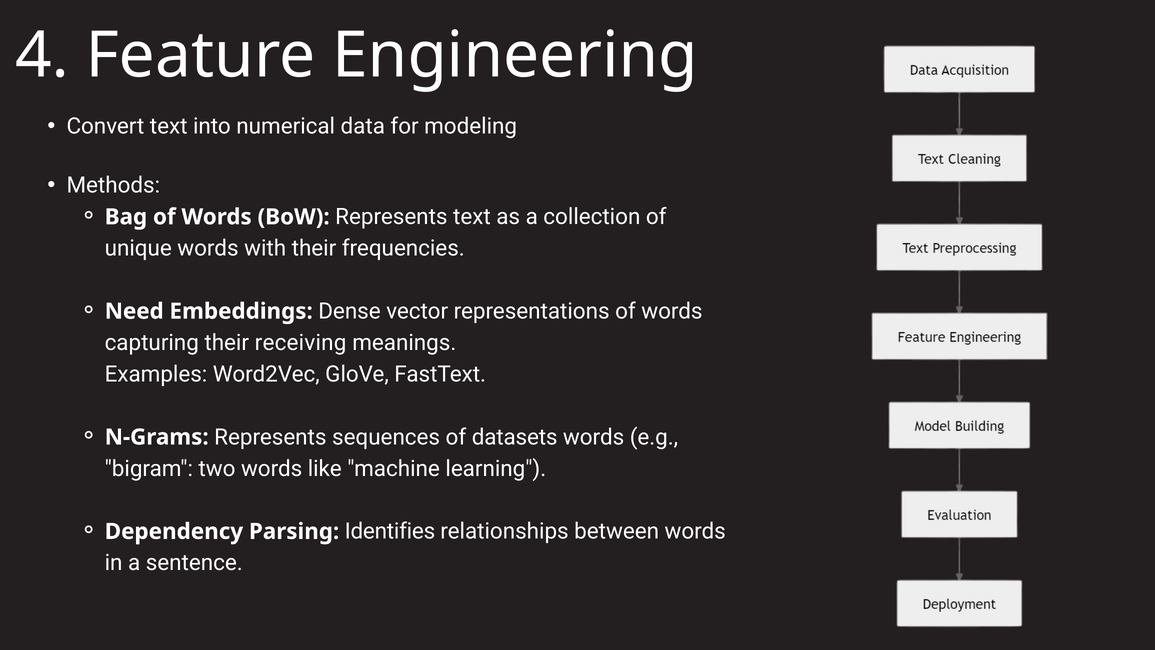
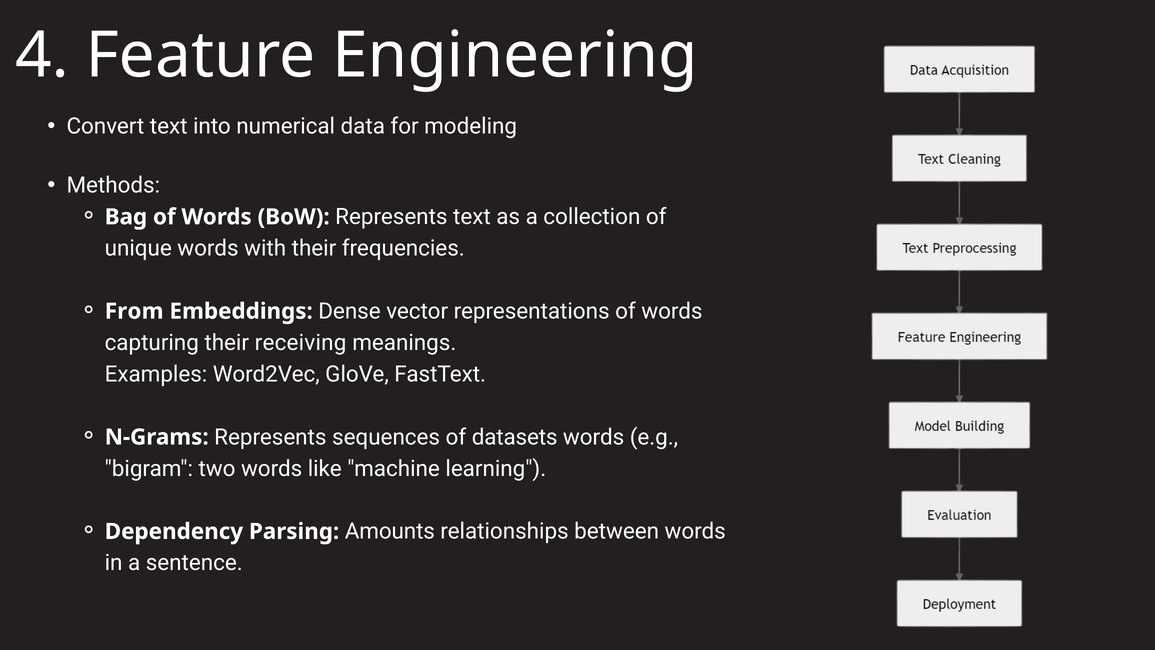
Need: Need -> From (134, 311)
Identifies: Identifies -> Amounts (390, 531)
